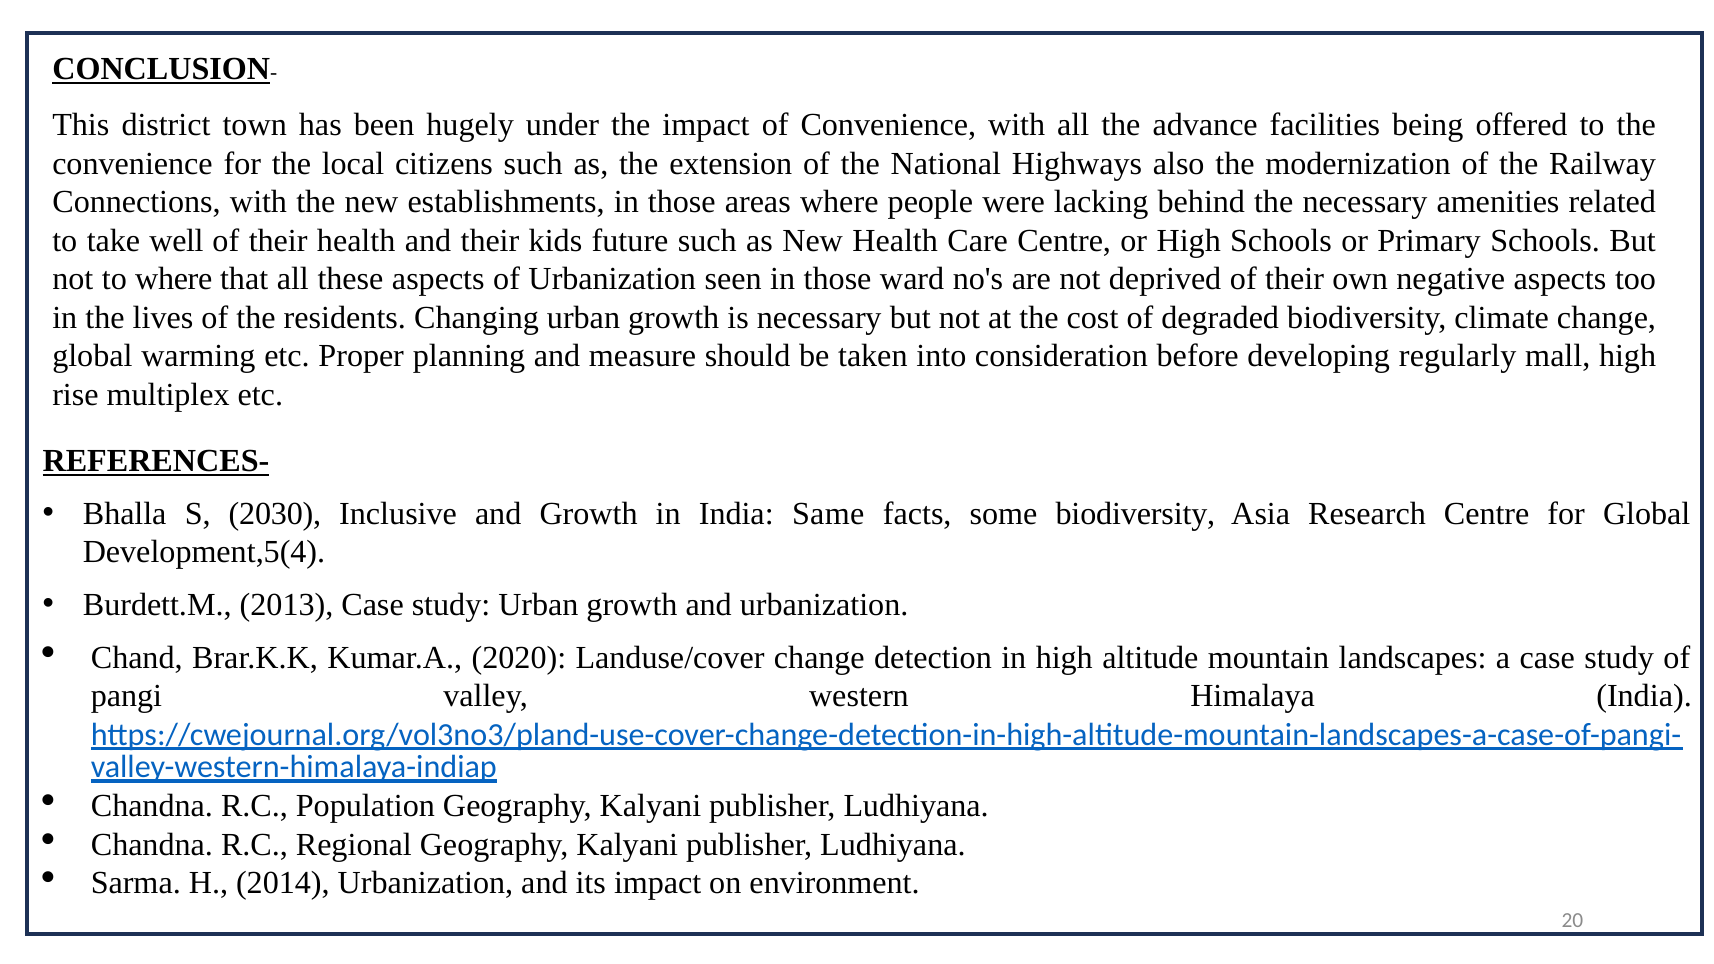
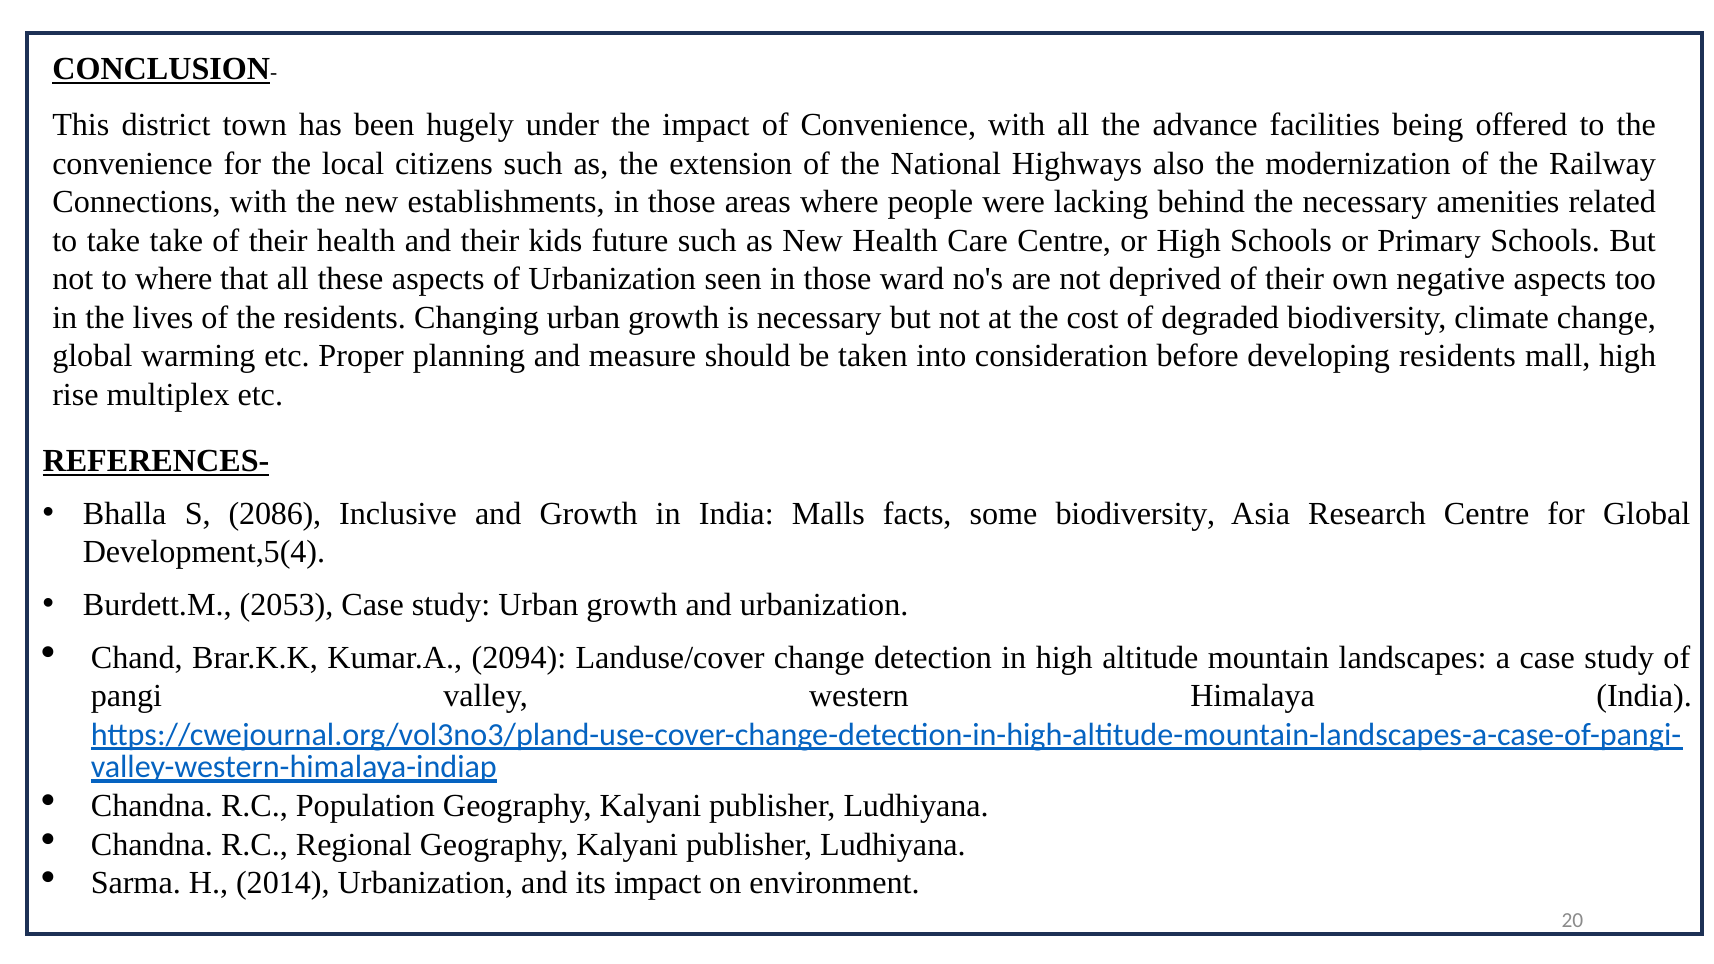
take well: well -> take (176, 241)
developing regularly: regularly -> residents (1458, 356)
2030: 2030 -> 2086 (275, 514)
Same: Same -> Malls (828, 514)
2013: 2013 -> 2053 (287, 605)
2020: 2020 -> 2094 (519, 658)
